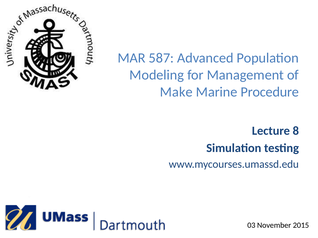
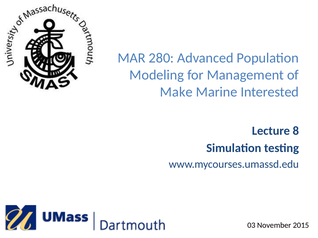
587: 587 -> 280 (161, 58)
Procedure: Procedure -> Interested (270, 92)
